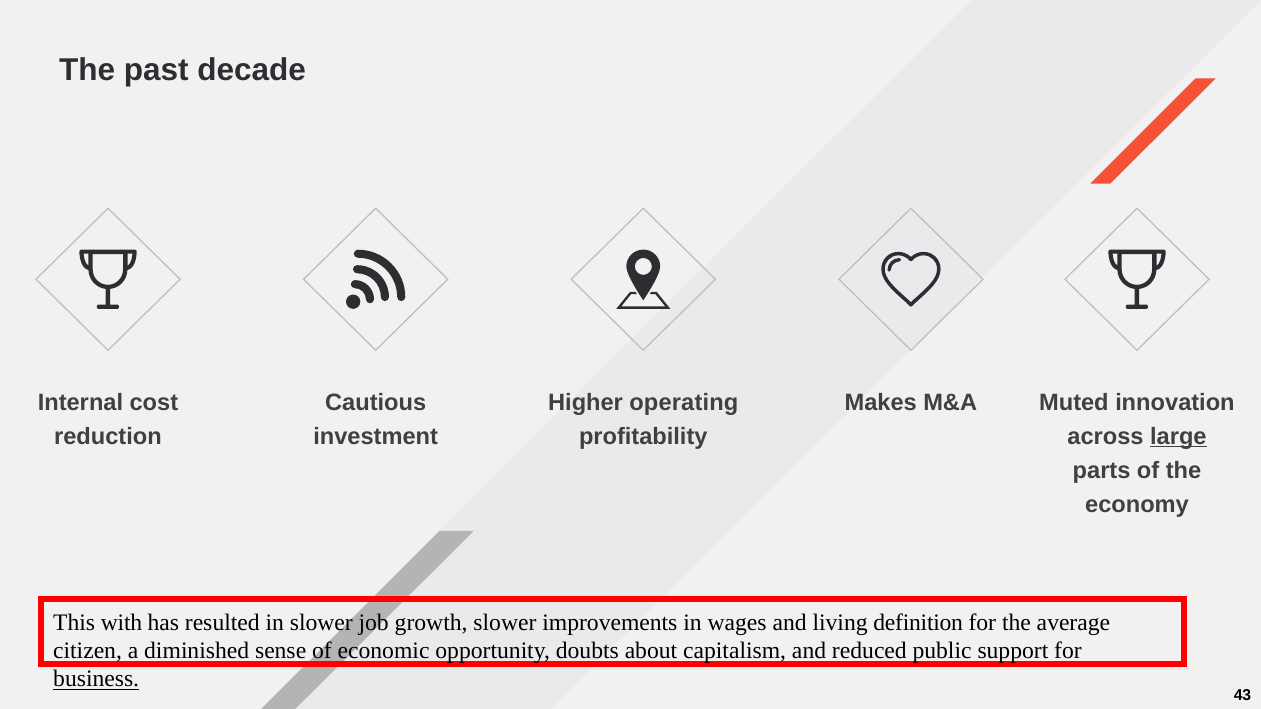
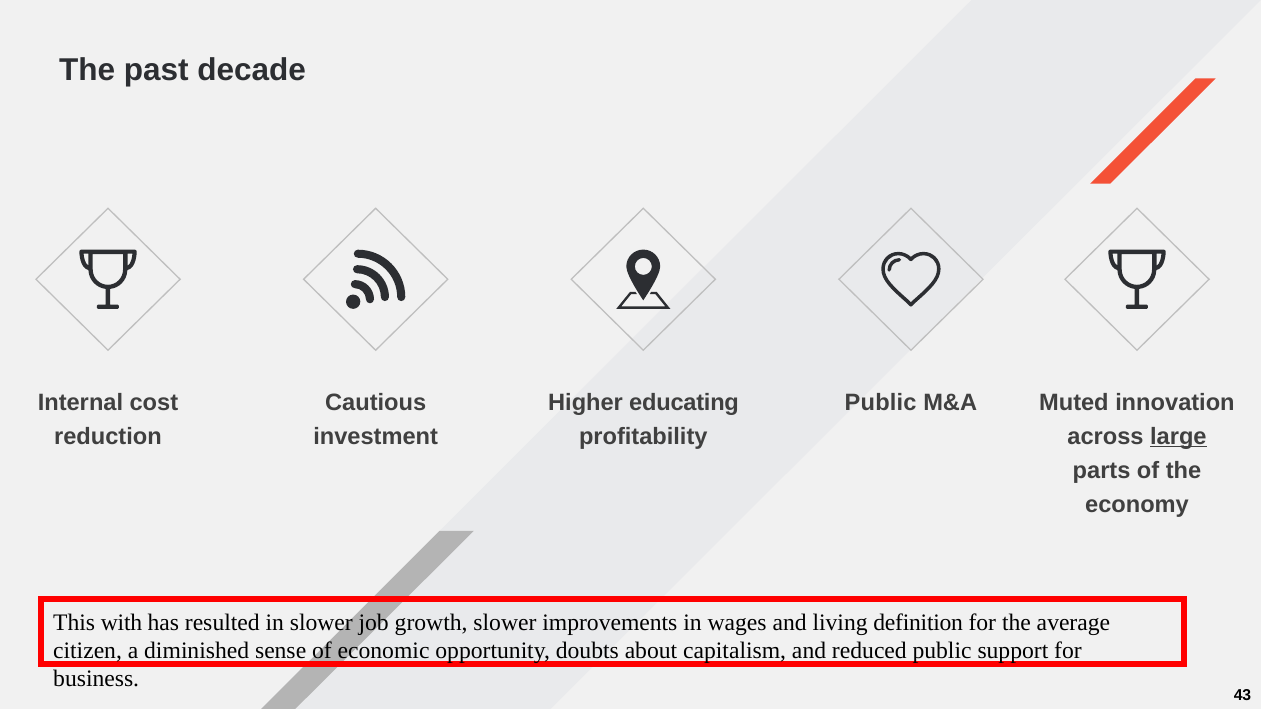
operating: operating -> educating (684, 402)
Makes: Makes -> Public (881, 402)
business underline: present -> none (96, 679)
